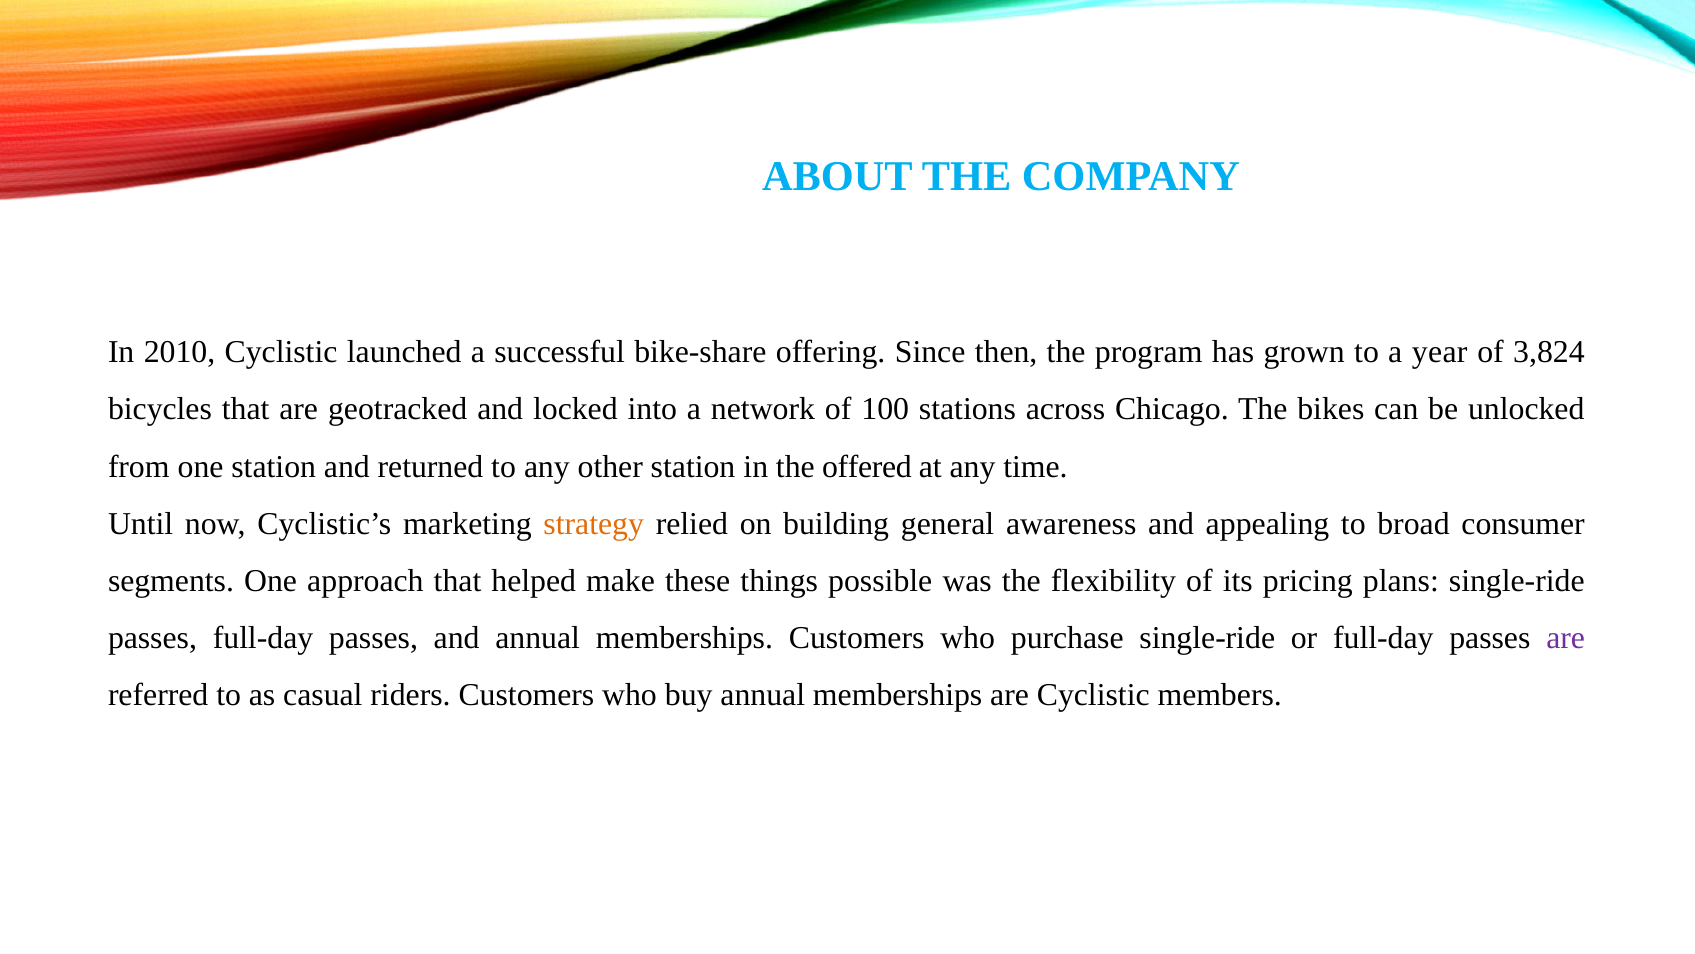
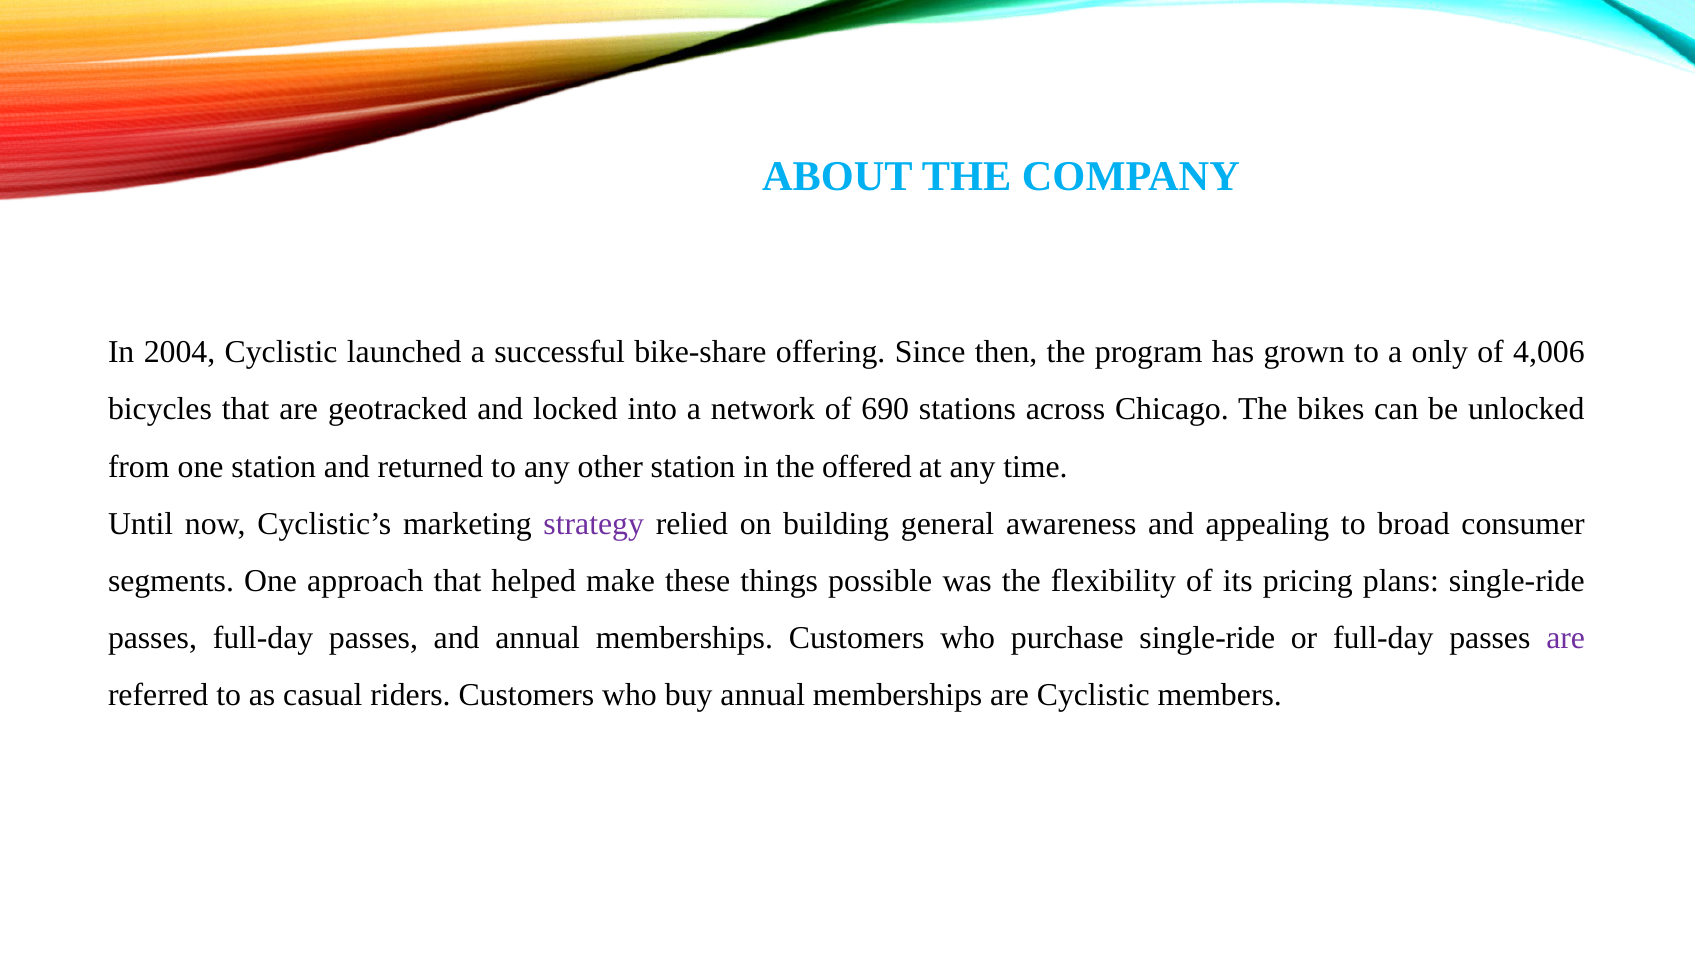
2010: 2010 -> 2004 (180, 352)
year: year -> only (1440, 352)
3,824: 3,824 -> 4,006 (1549, 352)
100: 100 -> 690 (885, 409)
strategy colour: orange -> purple (594, 523)
